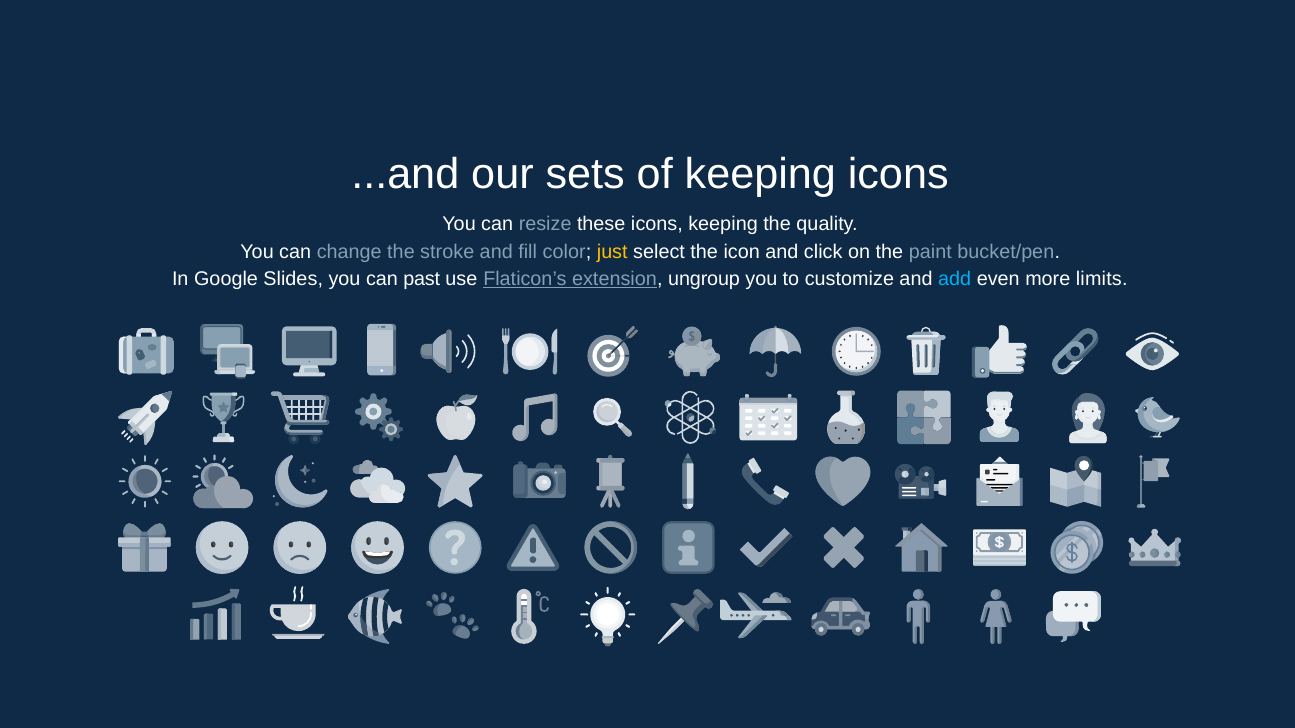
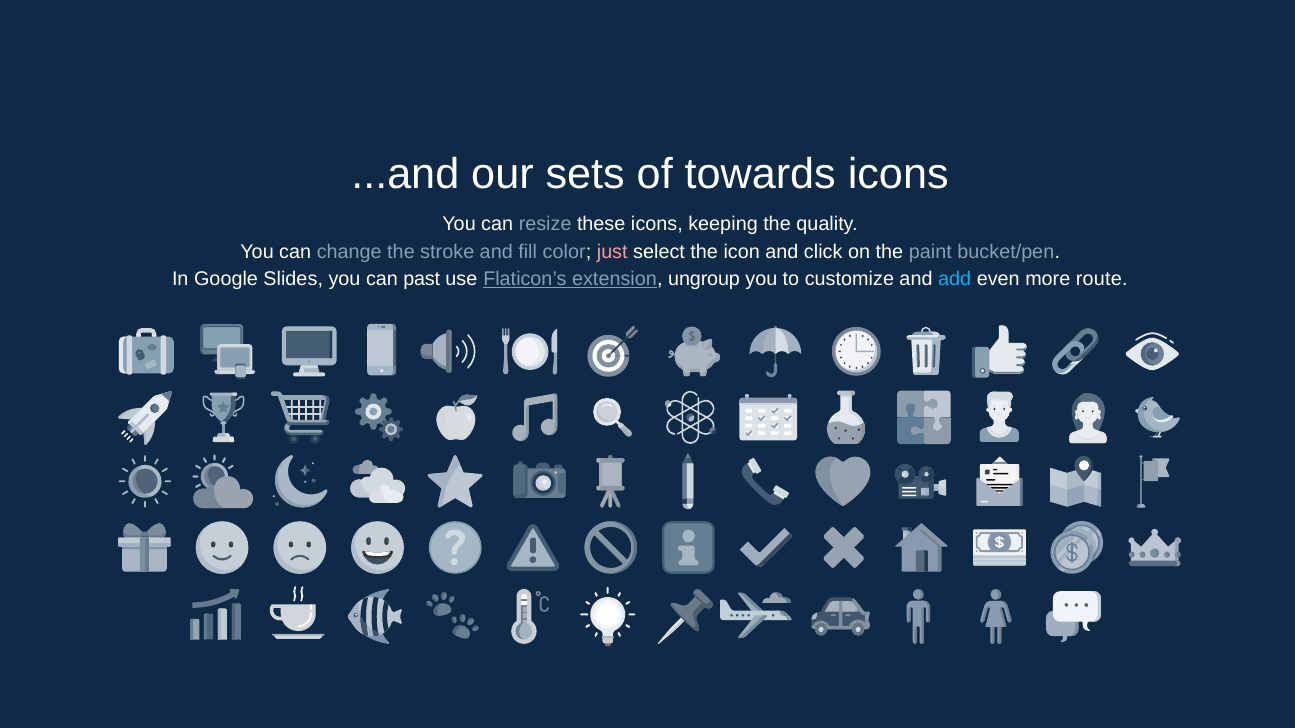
of keeping: keeping -> towards (760, 174)
just colour: yellow -> pink (612, 252)
limits: limits -> route (1102, 279)
